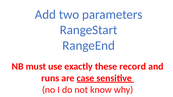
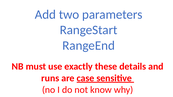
record: record -> details (133, 67)
